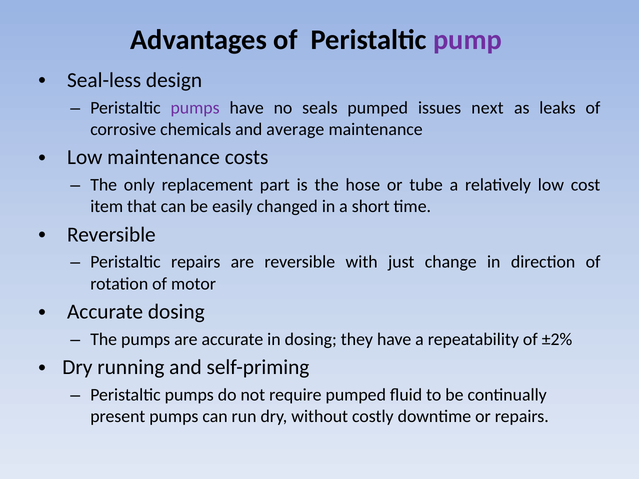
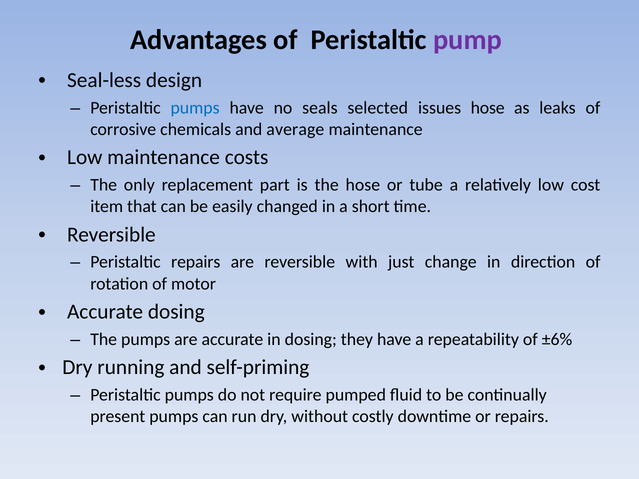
pumps colour: purple -> blue (195, 108)
seals pumped: pumped -> selected (378, 108)
issues next: next -> hose (488, 108)
±2%: ±2% -> ±6% (557, 339)
